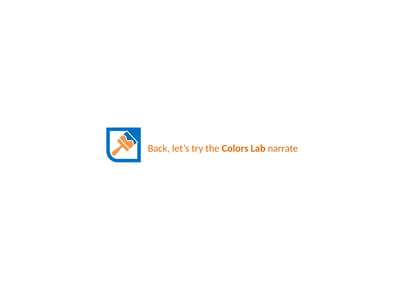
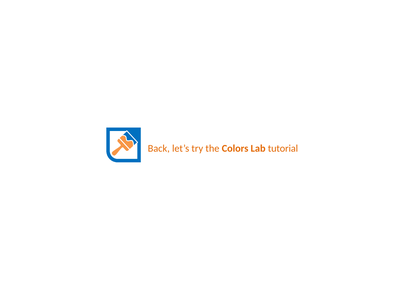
narrate: narrate -> tutorial (283, 149)
